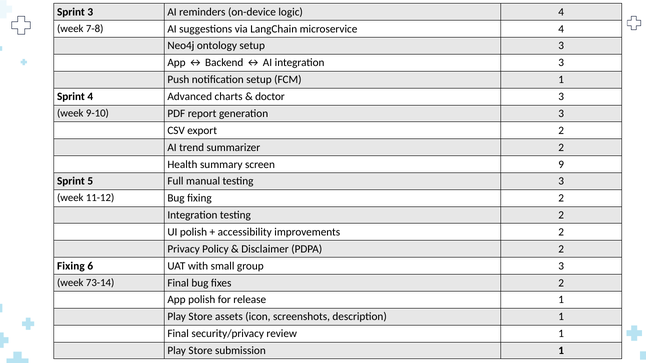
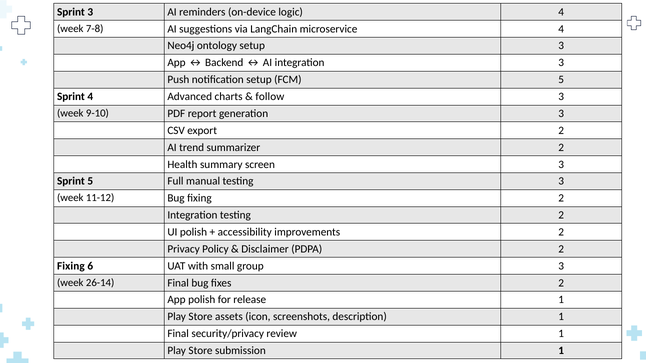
FCM 1: 1 -> 5 (561, 80)
doctor: doctor -> follow (270, 97)
screen 9: 9 -> 3 (561, 164)
73-14: 73-14 -> 26-14 (100, 283)
